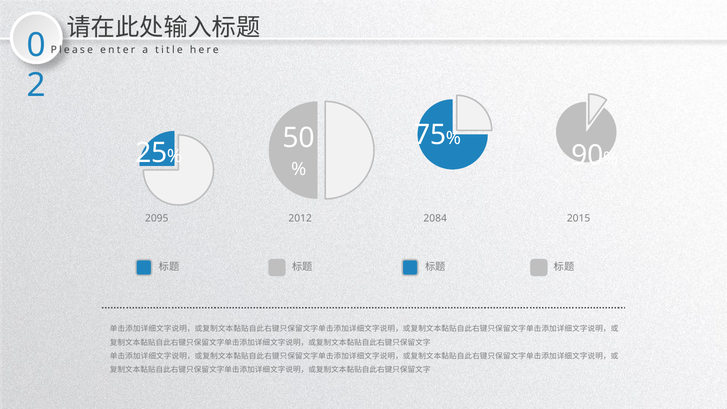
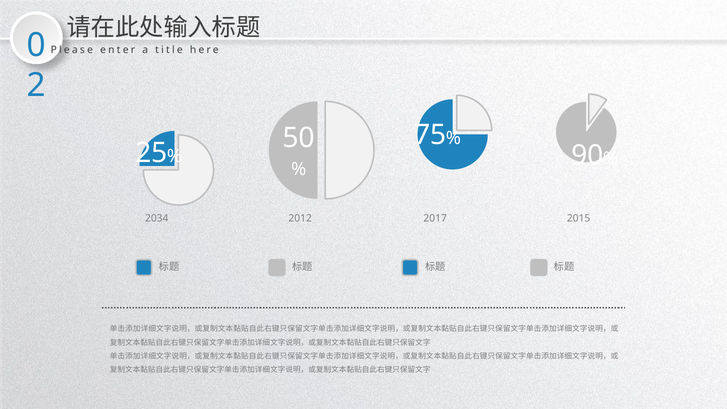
2095: 2095 -> 2034 (157, 218)
2084: 2084 -> 2017 (435, 218)
